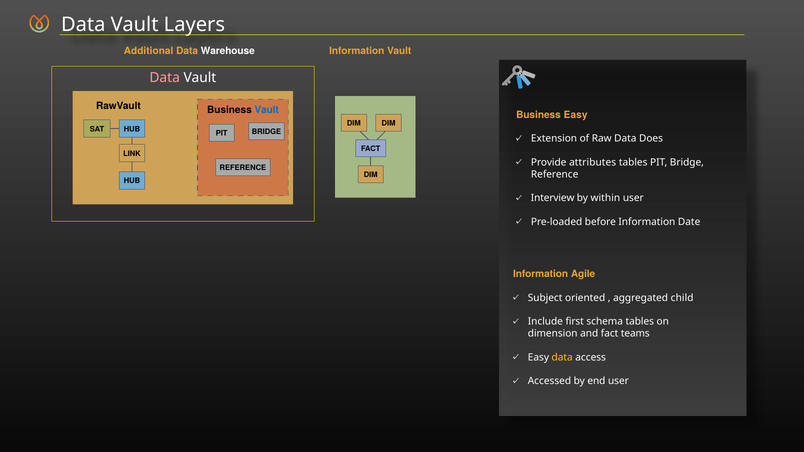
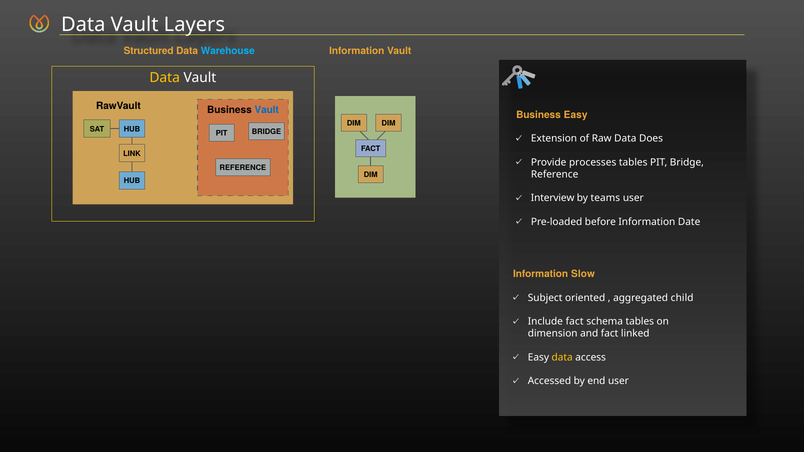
Additional: Additional -> Structured (149, 51)
Warehouse colour: white -> light blue (228, 51)
Data colour: pink -> yellow (165, 78)
attributes: attributes -> processes (593, 162)
within: within -> teams (605, 198)
Agile: Agile -> Slow (583, 274)
Include first: first -> fact (575, 322)
teams: teams -> linked (635, 334)
